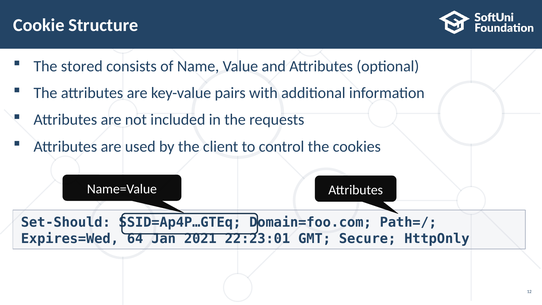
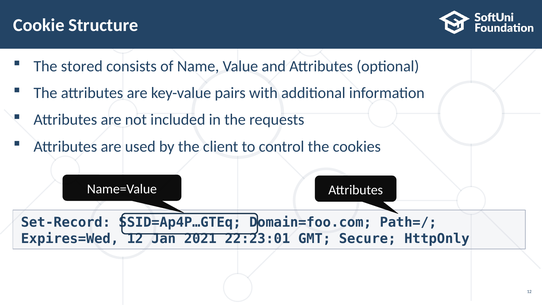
Set-Should: Set-Should -> Set-Record (66, 222)
Expires=Wed 64: 64 -> 12 (135, 239)
